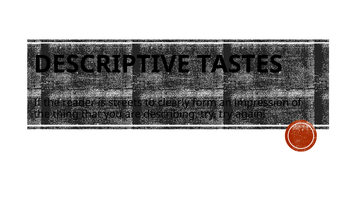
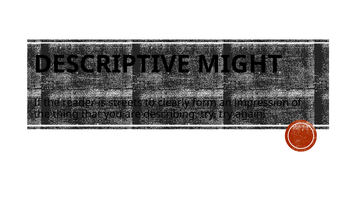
TASTES: TASTES -> MIGHT (240, 64)
